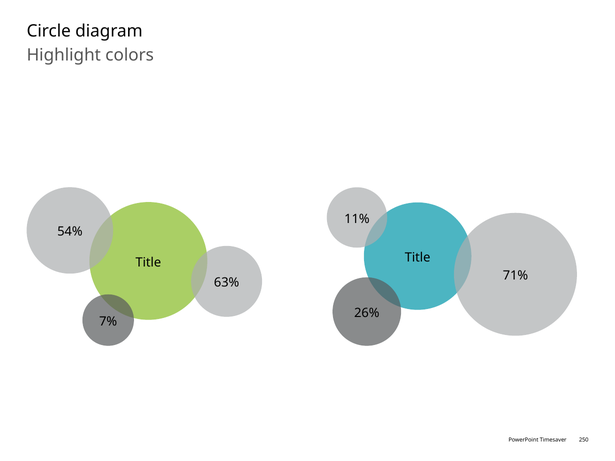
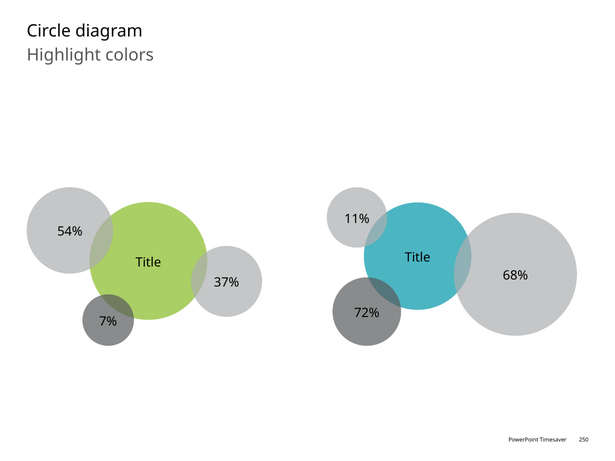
71%: 71% -> 68% (515, 276)
63%: 63% -> 37% (227, 283)
26%: 26% -> 72% (367, 313)
